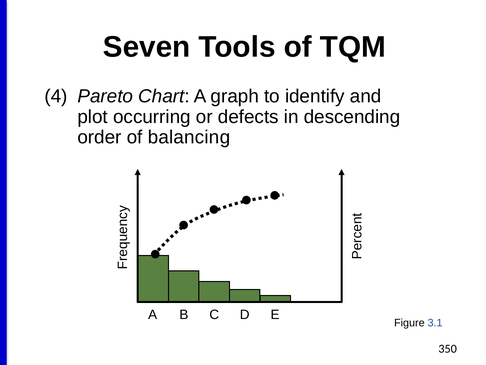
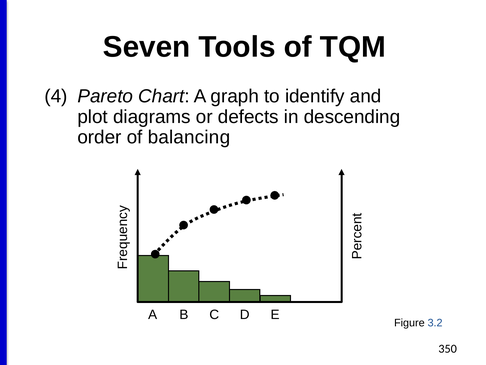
occurring: occurring -> diagrams (152, 117)
3.1: 3.1 -> 3.2 (435, 323)
